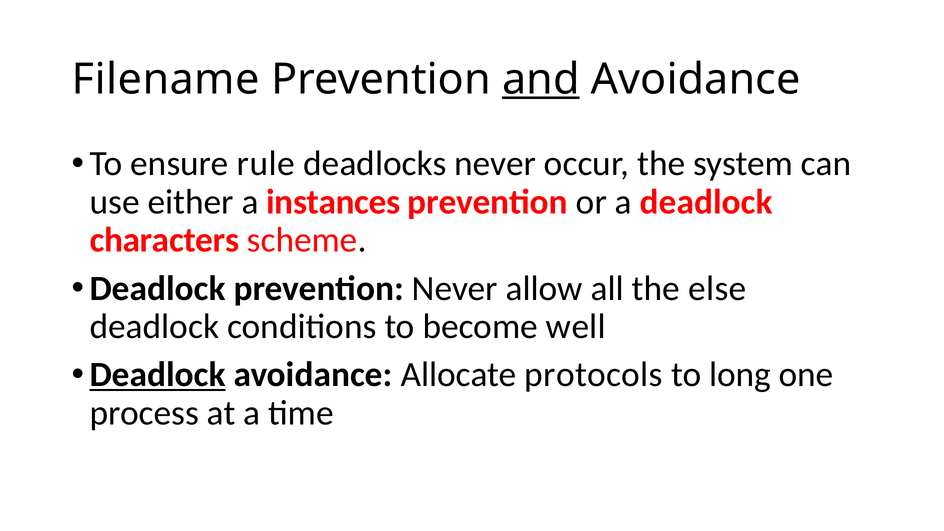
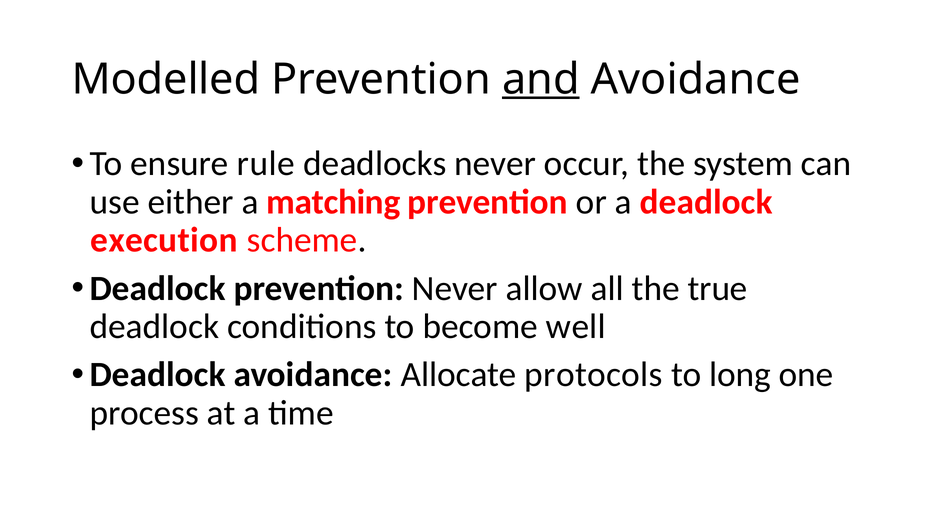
Filename: Filename -> Modelled (166, 79)
instances: instances -> matching (333, 202)
characters: characters -> execution (164, 240)
else: else -> true (718, 288)
Deadlock underline: present -> none (158, 375)
